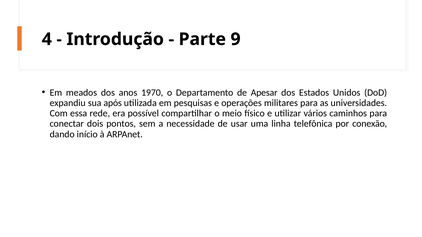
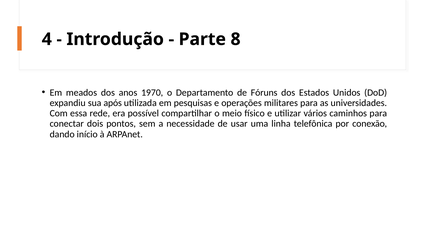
9: 9 -> 8 (236, 39)
Apesar: Apesar -> Fóruns (264, 93)
